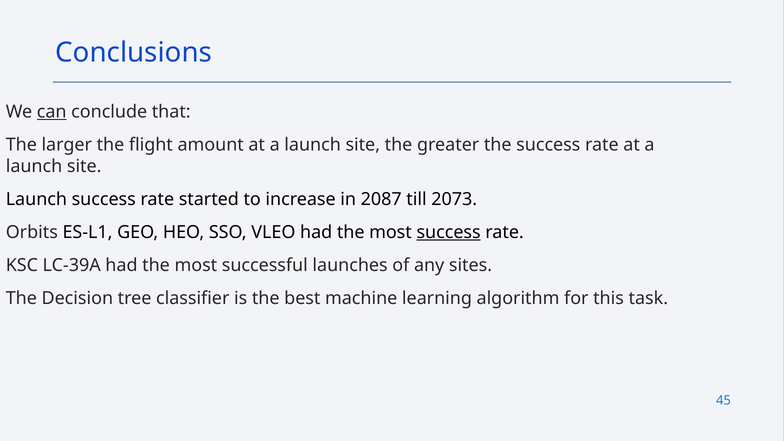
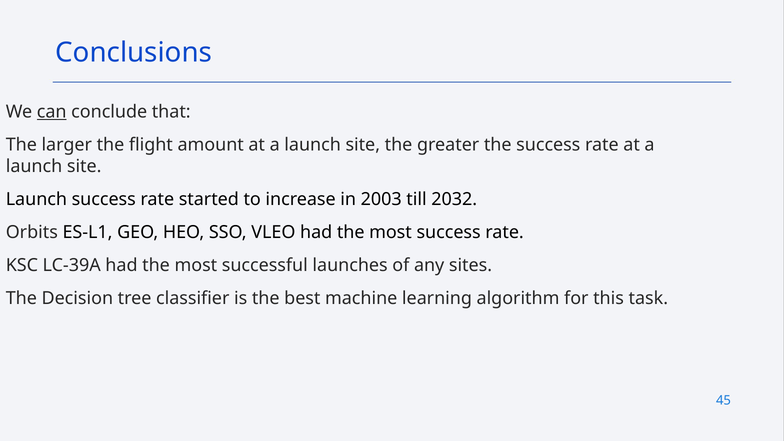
2087: 2087 -> 2003 (381, 199)
2073: 2073 -> 2032 (454, 199)
success underline: present -> none (449, 232)
